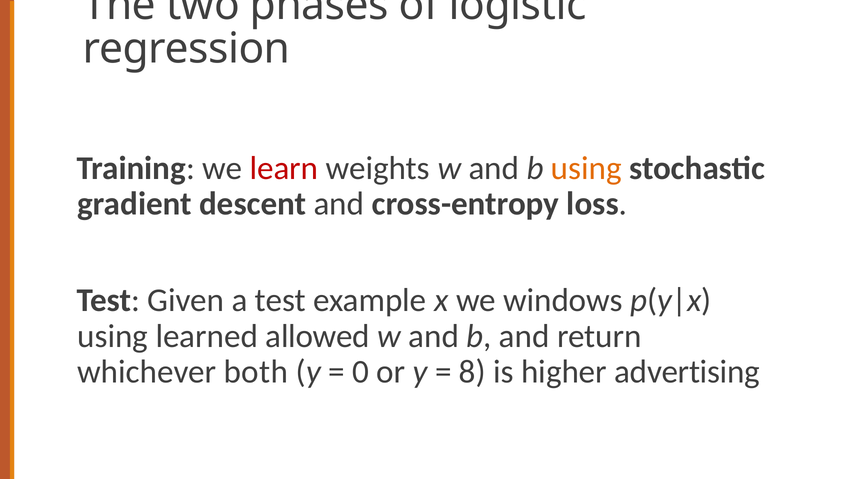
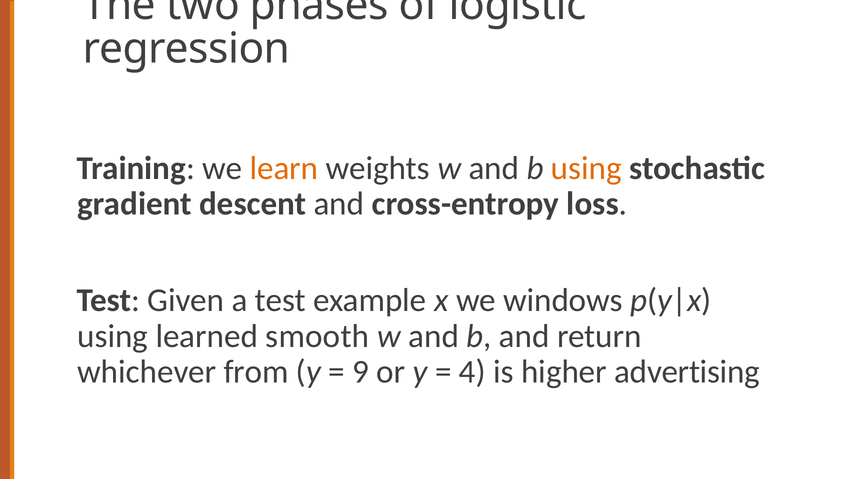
learn colour: red -> orange (284, 168)
allowed: allowed -> smooth (317, 336)
both: both -> from (256, 372)
0: 0 -> 9 (361, 372)
8: 8 -> 4 (472, 372)
